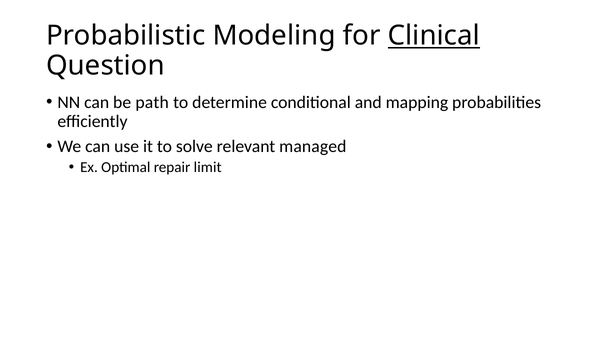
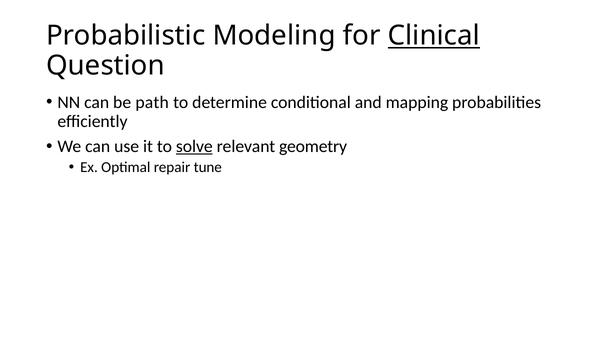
solve underline: none -> present (194, 147)
managed: managed -> geometry (313, 147)
limit: limit -> tune (208, 168)
